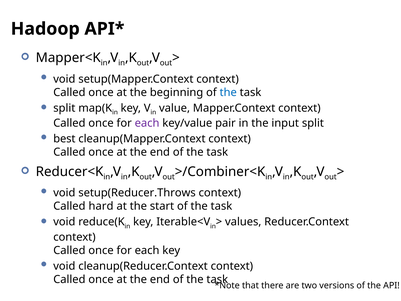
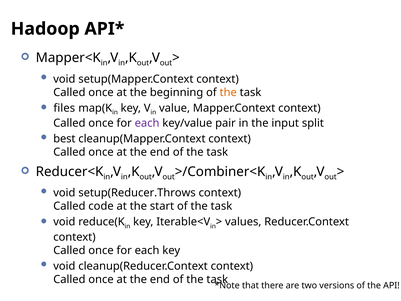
the colour: blue -> orange (228, 92)
split: split -> files (64, 108)
hard: hard -> code (101, 206)
